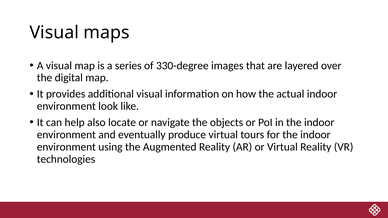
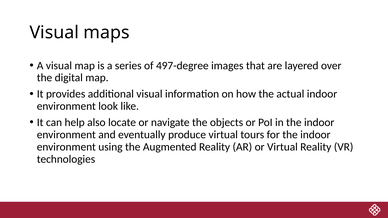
330-degree: 330-degree -> 497-degree (182, 66)
